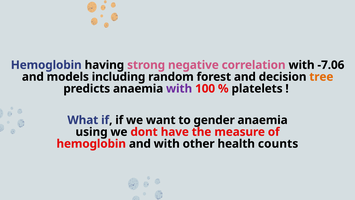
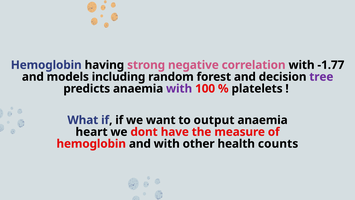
-7.06: -7.06 -> -1.77 (331, 65)
tree colour: orange -> purple (321, 77)
gender: gender -> output (214, 120)
using: using -> heart (92, 132)
